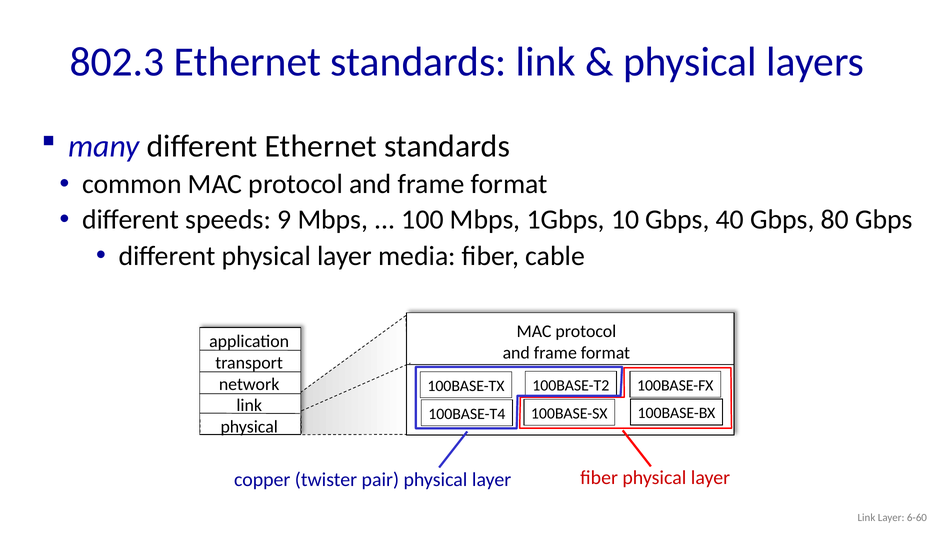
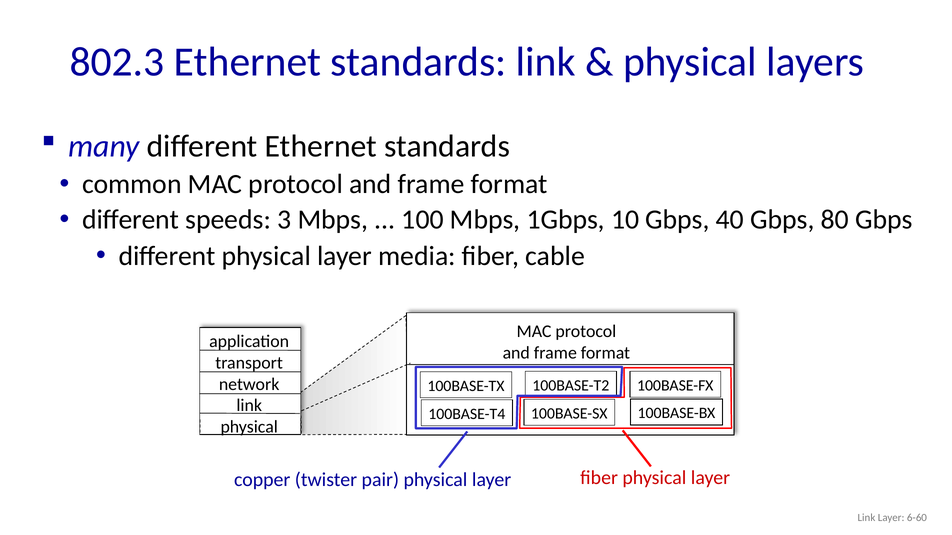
9: 9 -> 3 (284, 220)
